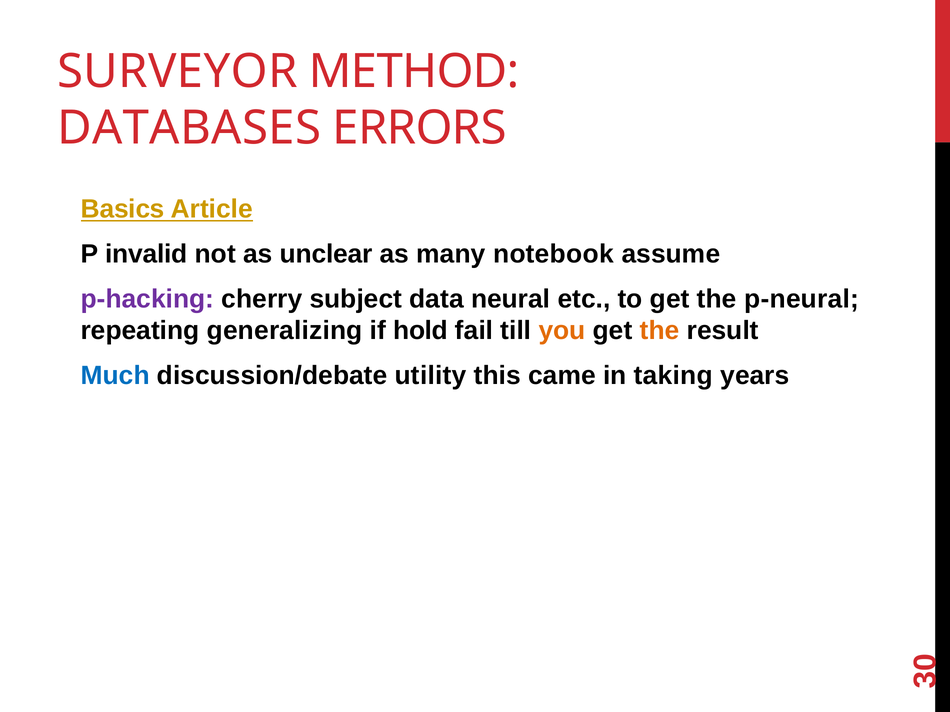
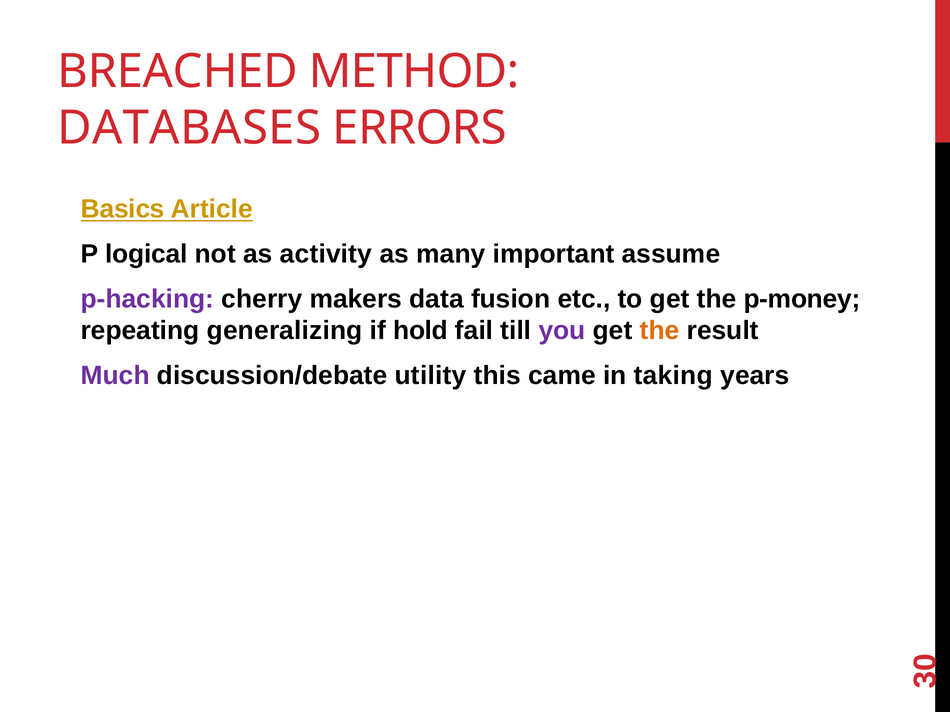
SURVEYOR: SURVEYOR -> BREACHED (178, 71)
invalid: invalid -> logical (146, 254)
unclear: unclear -> activity (326, 254)
notebook: notebook -> important (554, 254)
subject: subject -> makers (356, 299)
neural: neural -> fusion (511, 299)
p-neural: p-neural -> p-money (802, 299)
you colour: orange -> purple (562, 331)
Much colour: blue -> purple (115, 376)
